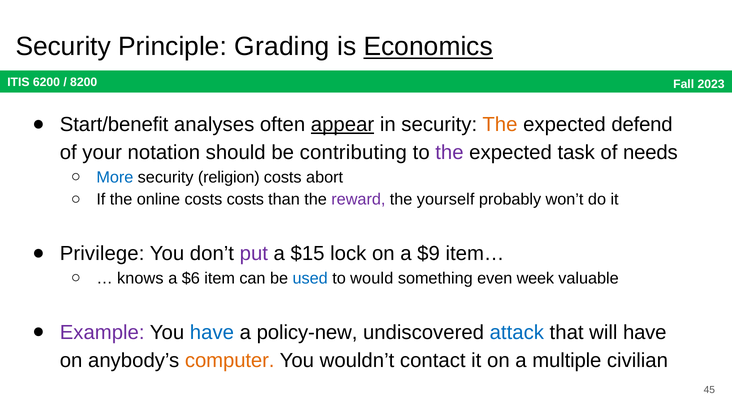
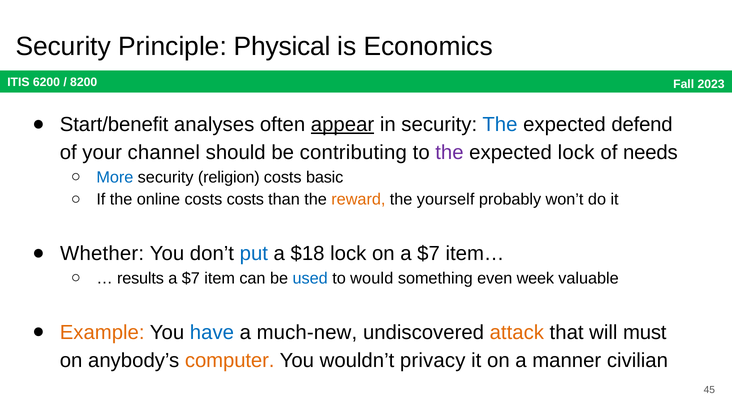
Grading: Grading -> Physical (282, 47)
Economics underline: present -> none (428, 47)
The colour: orange -> blue (500, 124)
notation: notation -> channel (164, 153)
expected task: task -> lock (576, 153)
abort: abort -> basic (325, 177)
reward colour: purple -> orange (358, 199)
Privilege: Privilege -> Whether (102, 254)
put colour: purple -> blue (254, 254)
$15: $15 -> $18 (308, 254)
on a $9: $9 -> $7 (429, 254)
knows: knows -> results (140, 278)
$6: $6 -> $7 (191, 278)
Example colour: purple -> orange (102, 332)
policy-new: policy-new -> much-new (307, 332)
attack colour: blue -> orange (517, 332)
will have: have -> must (645, 332)
contact: contact -> privacy (433, 360)
multiple: multiple -> manner (567, 360)
